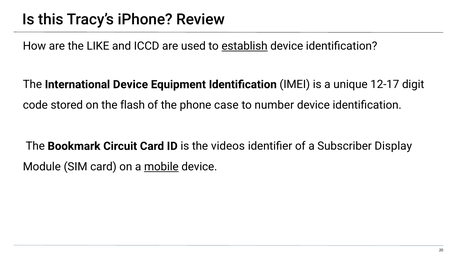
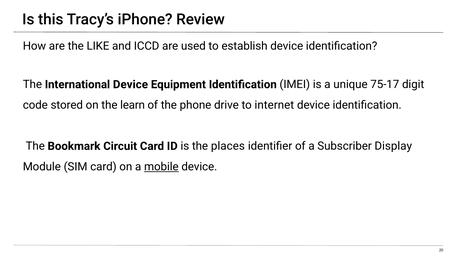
establish underline: present -> none (245, 46)
12-17: 12-17 -> 75-17 (385, 84)
flash: flash -> learn (133, 105)
case: case -> drive (226, 105)
number: number -> internet (274, 105)
videos: videos -> places (228, 146)
